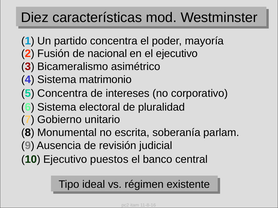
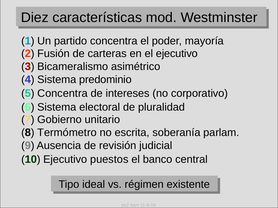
nacional: nacional -> carteras (107, 54)
matrimonio: matrimonio -> predominio (105, 80)
Monumental: Monumental -> Termómetro (67, 133)
